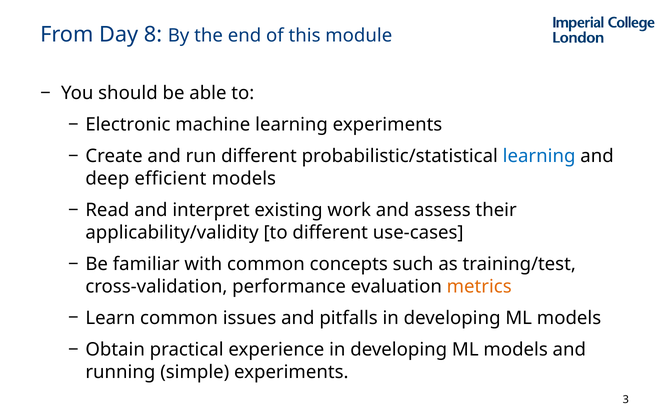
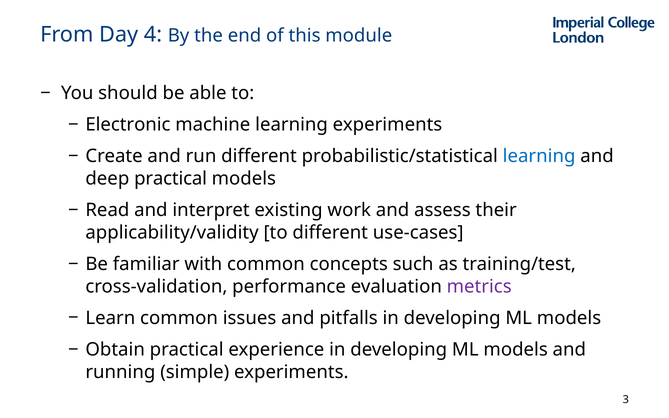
8: 8 -> 4 (153, 35)
deep efficient: efficient -> practical (171, 179)
metrics colour: orange -> purple (479, 286)
